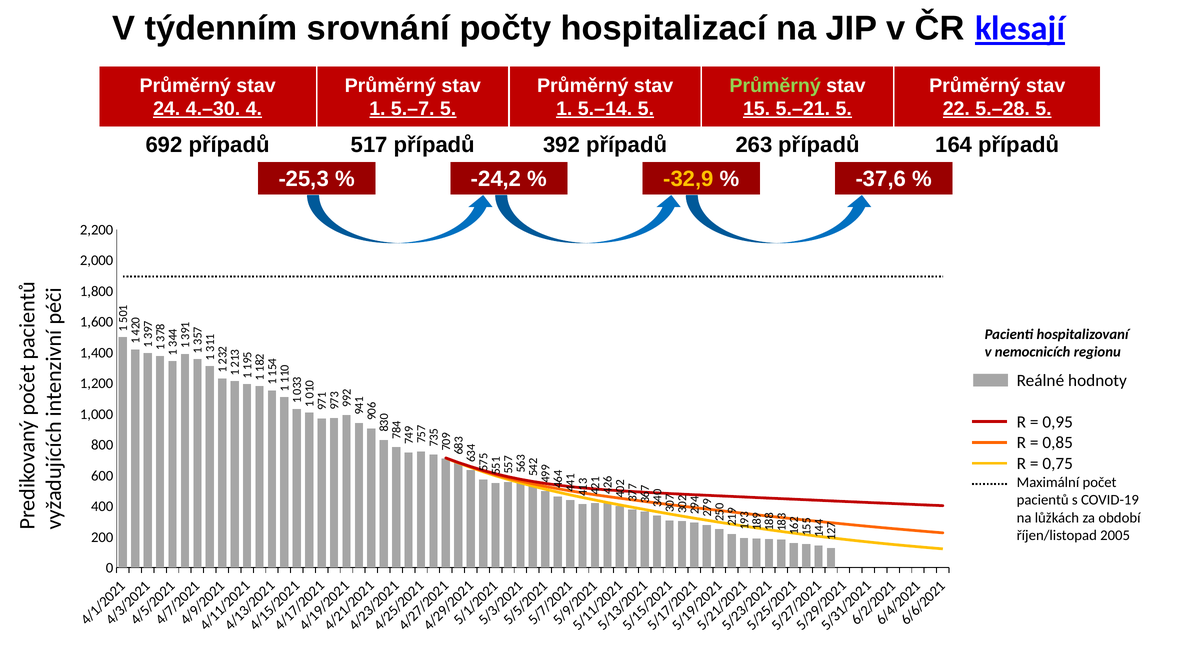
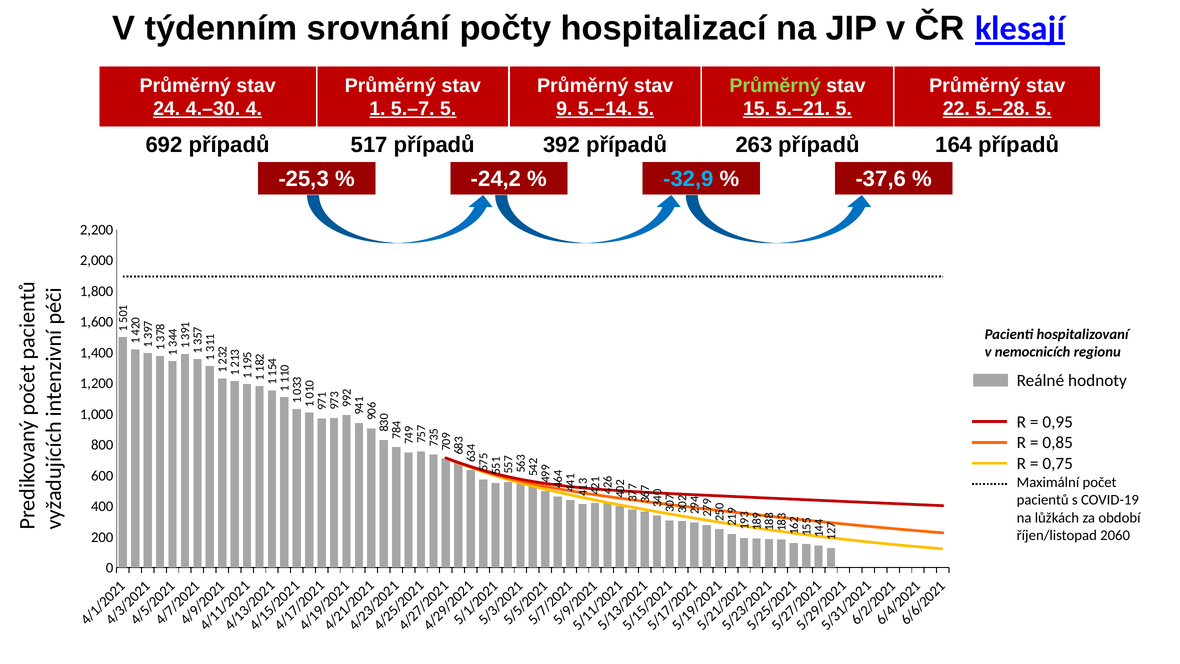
5.–7 5 1: 1 -> 9 (564, 108)
-32,9 colour: yellow -> light blue (688, 179)
2005: 2005 -> 2060 (1115, 535)
